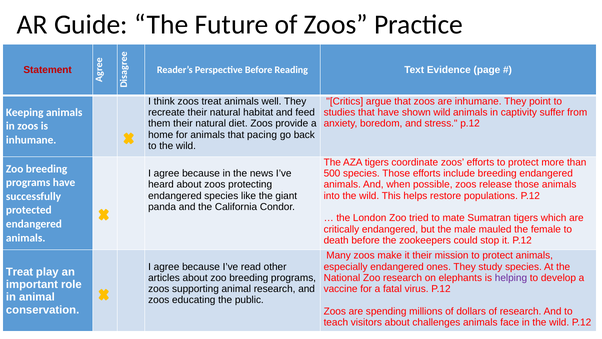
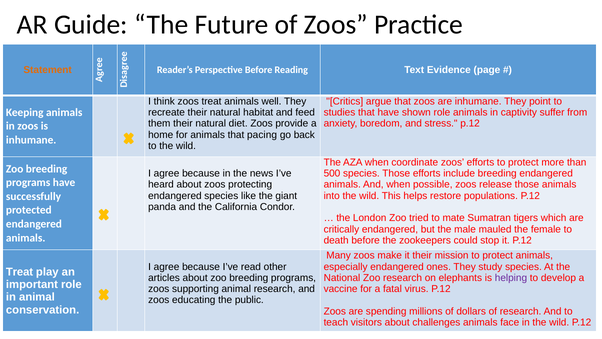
Statement colour: red -> orange (48, 70)
shown wild: wild -> role (442, 112)
AZA tigers: tigers -> when (377, 162)
